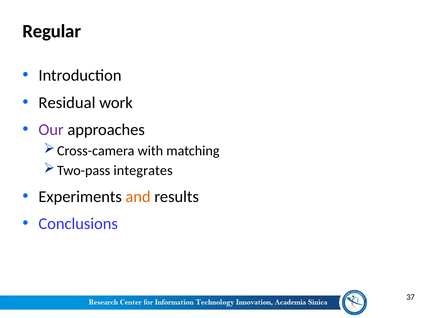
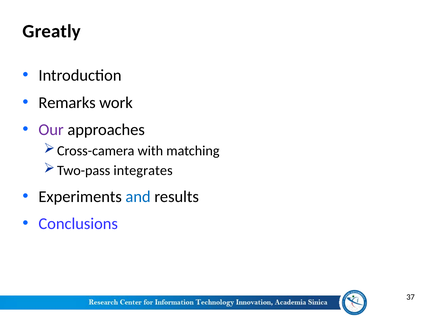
Regular: Regular -> Greatly (52, 31)
Residual: Residual -> Remarks (67, 103)
and colour: orange -> blue (138, 197)
